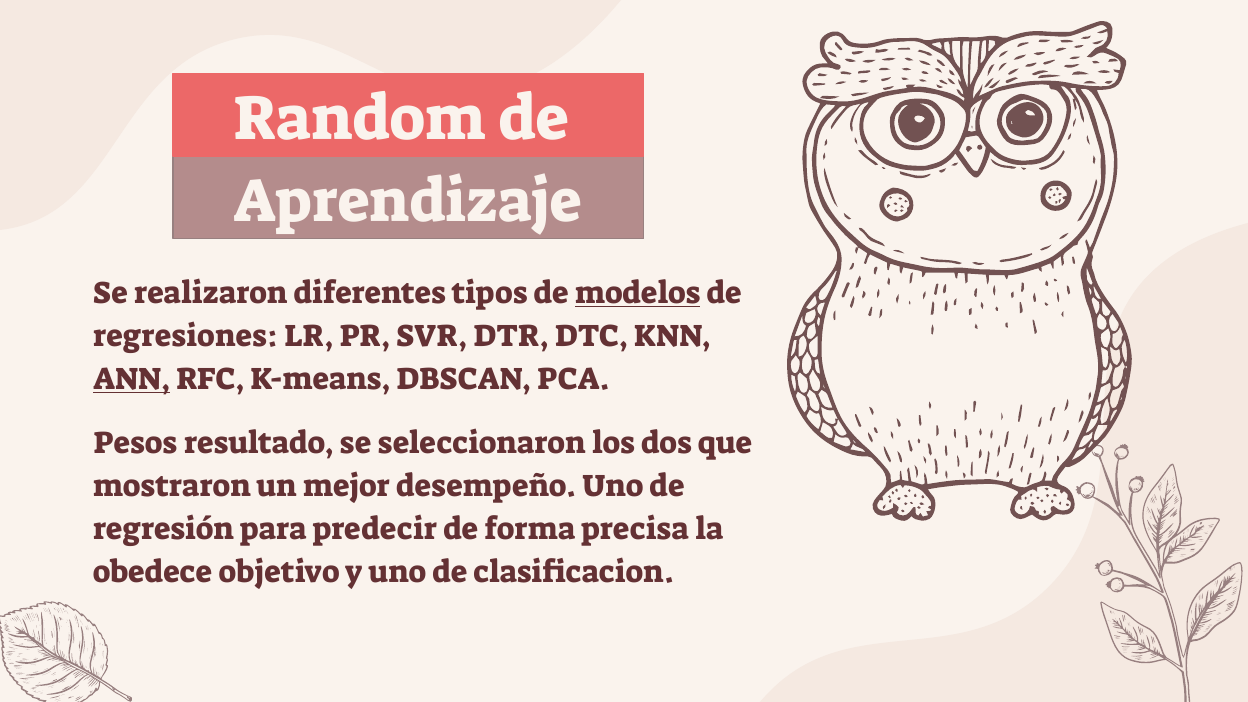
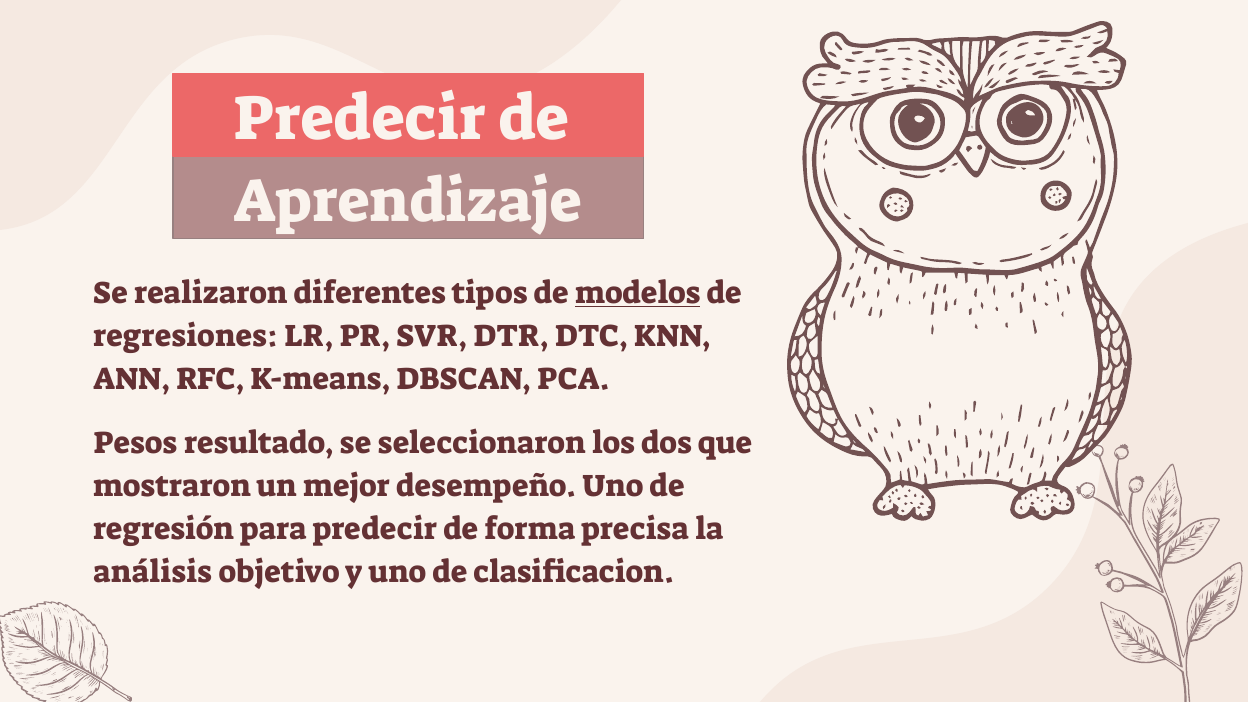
Random: Random -> Predecir (360, 119)
ANN underline: present -> none (131, 379)
obedece: obedece -> análisis (153, 572)
